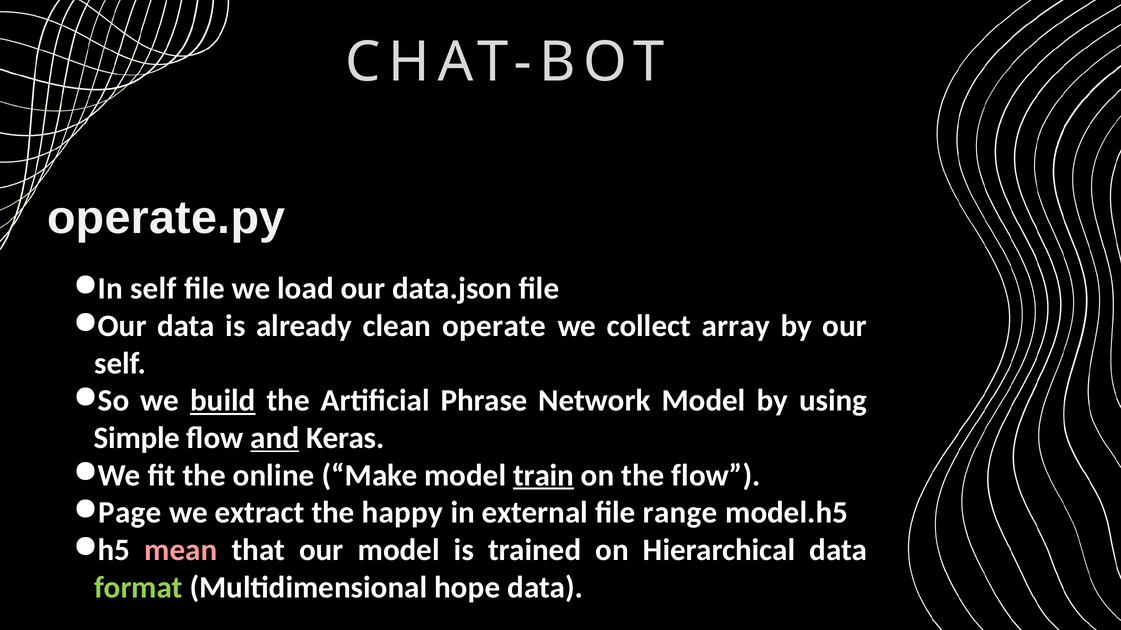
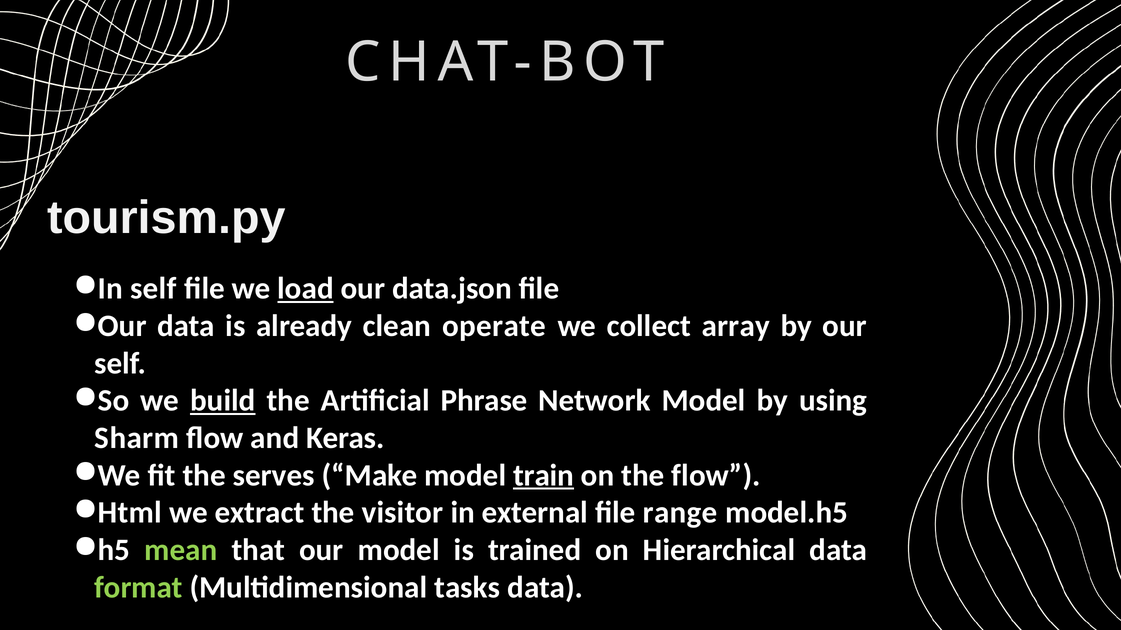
operate.py: operate.py -> tourism.py (166, 218)
load underline: none -> present (306, 289)
Simple: Simple -> Sharm (137, 438)
and underline: present -> none (275, 438)
online: online -> serves (274, 476)
Page: Page -> Html (130, 513)
happy: happy -> visitor (403, 513)
mean colour: pink -> light green (181, 550)
hope: hope -> tasks (467, 588)
